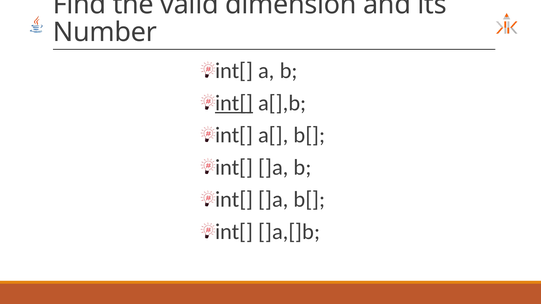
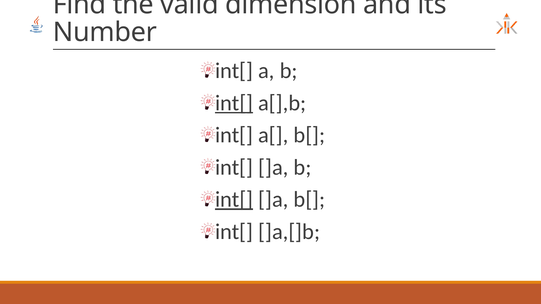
int[ underline: none -> present (234, 200)
